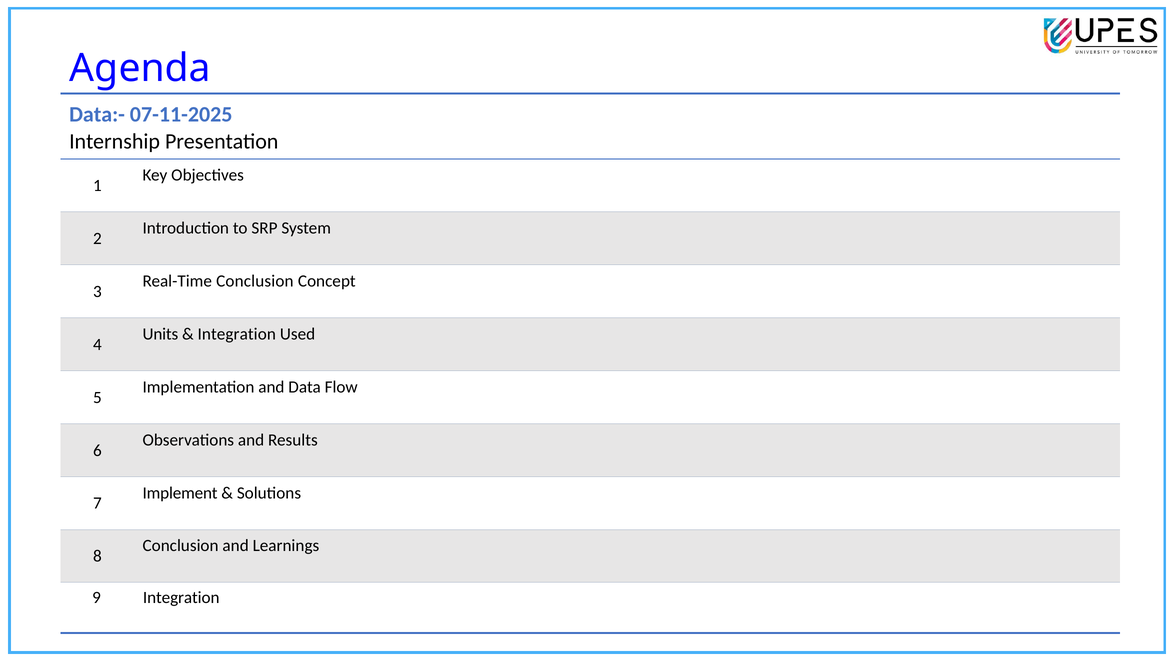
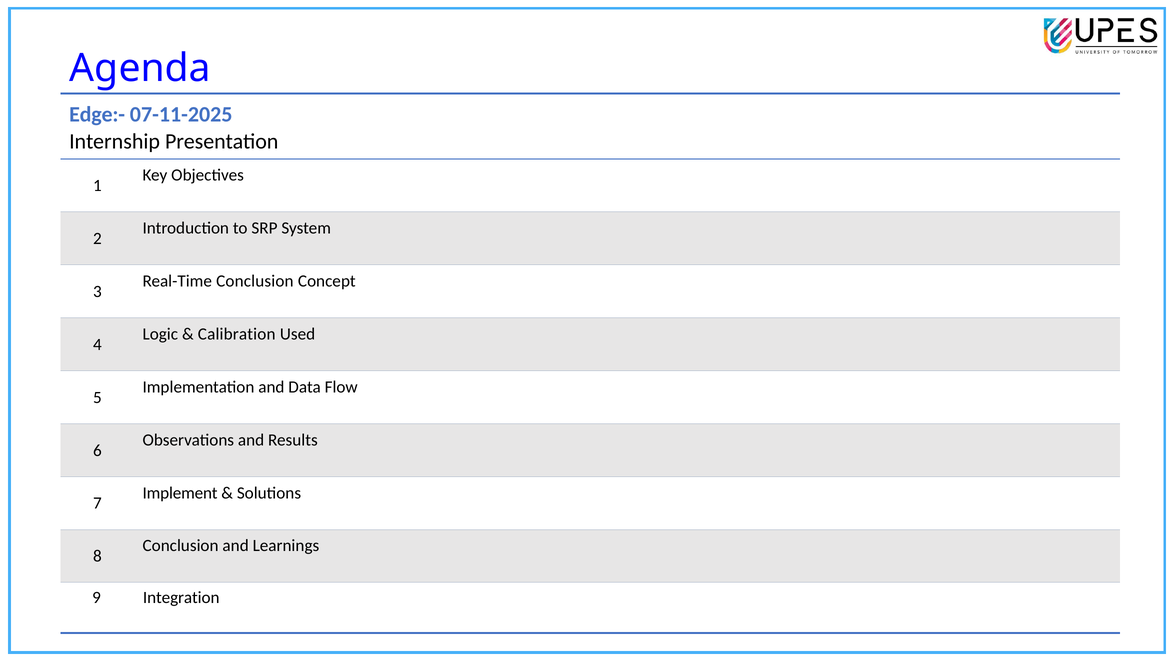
Data:-: Data:- -> Edge:- (97, 114)
Units: Units -> Logic (160, 334)
Integration: Integration -> Calibration (237, 334)
